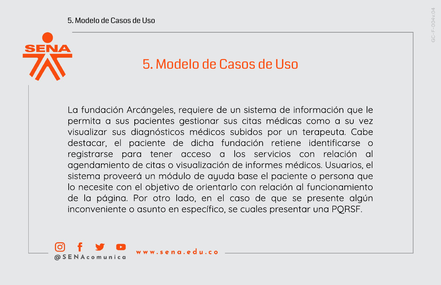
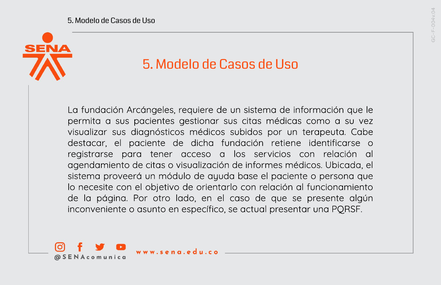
Usuarios: Usuarios -> Ubicada (344, 165)
cuales: cuales -> actual (254, 209)
